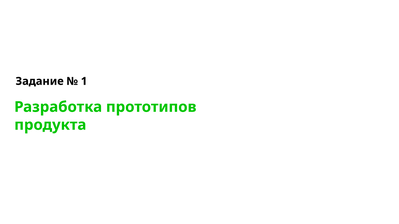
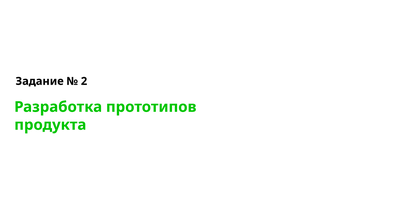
1: 1 -> 2 (84, 81)
